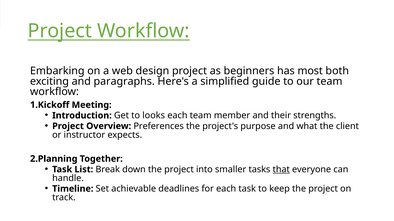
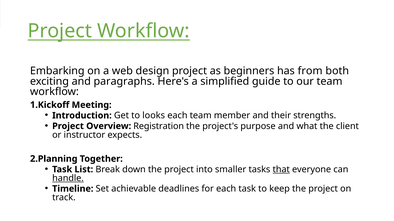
most: most -> from (310, 71)
Preferences: Preferences -> Registration (159, 126)
handle underline: none -> present (68, 179)
